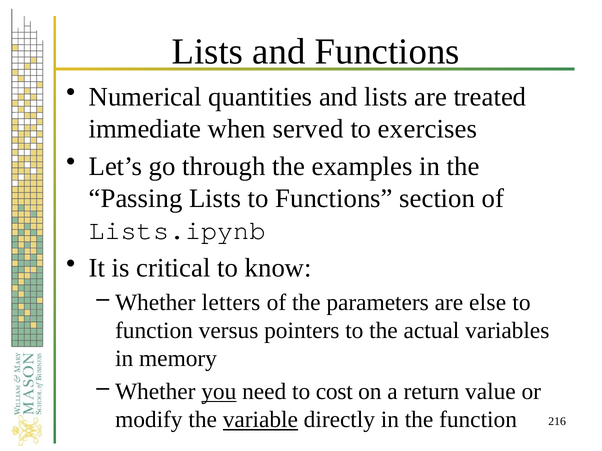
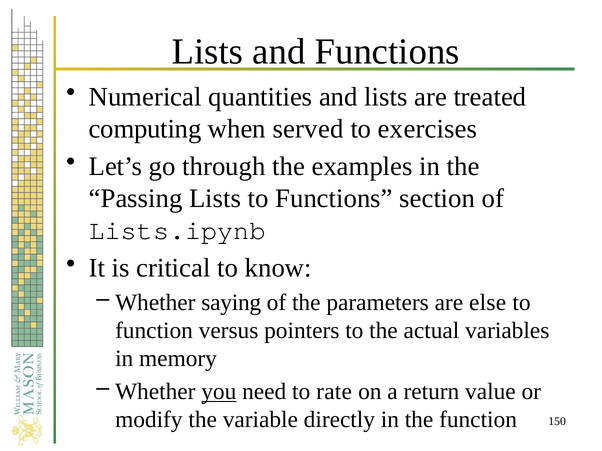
immediate: immediate -> computing (145, 129)
letters: letters -> saying (231, 303)
cost: cost -> rate (334, 392)
variable underline: present -> none (260, 420)
216: 216 -> 150 (557, 422)
